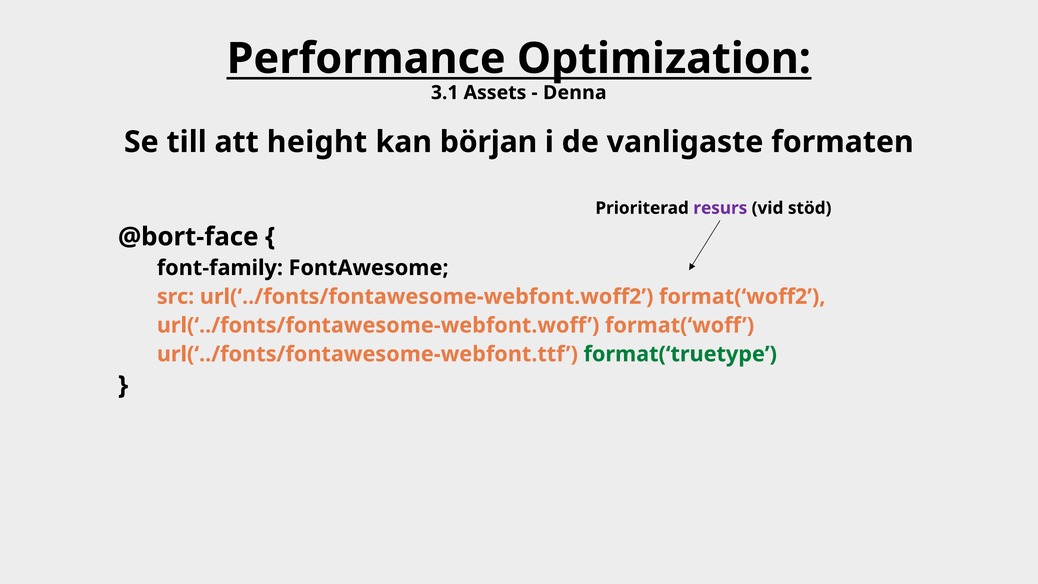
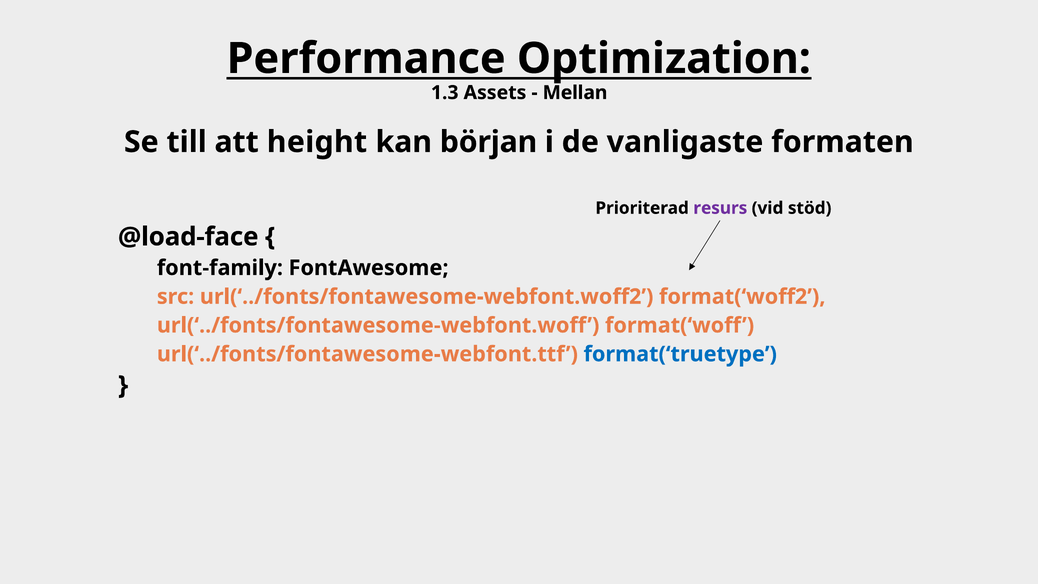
3.1: 3.1 -> 1.3 (445, 93)
Denna: Denna -> Mellan (575, 93)
@bort-face: @bort-face -> @load-face (188, 237)
format(‘truetype colour: green -> blue (680, 354)
